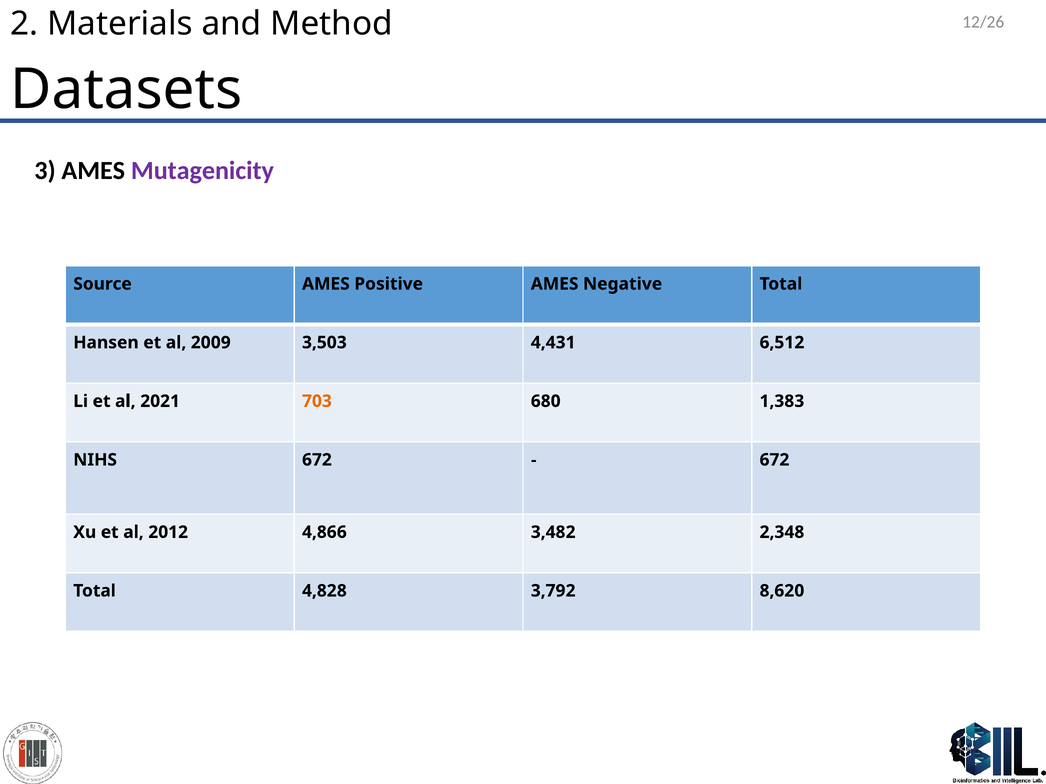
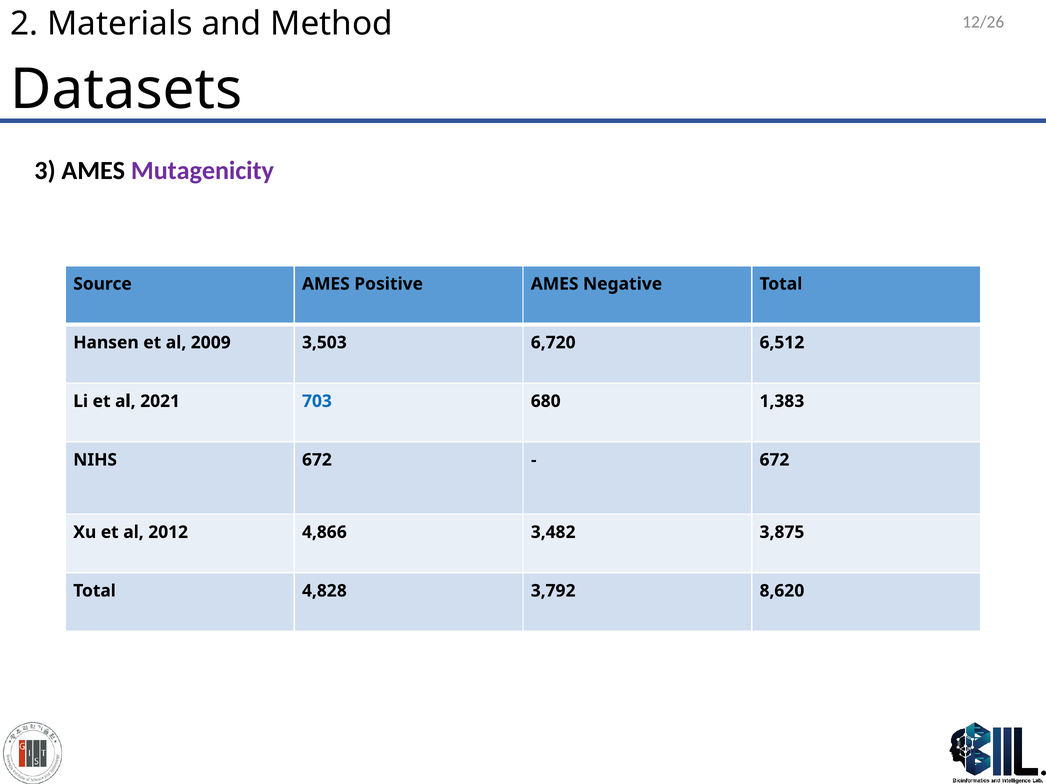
4,431: 4,431 -> 6,720 (553, 343)
703 colour: orange -> blue (317, 401)
2,348: 2,348 -> 3,875 (782, 532)
